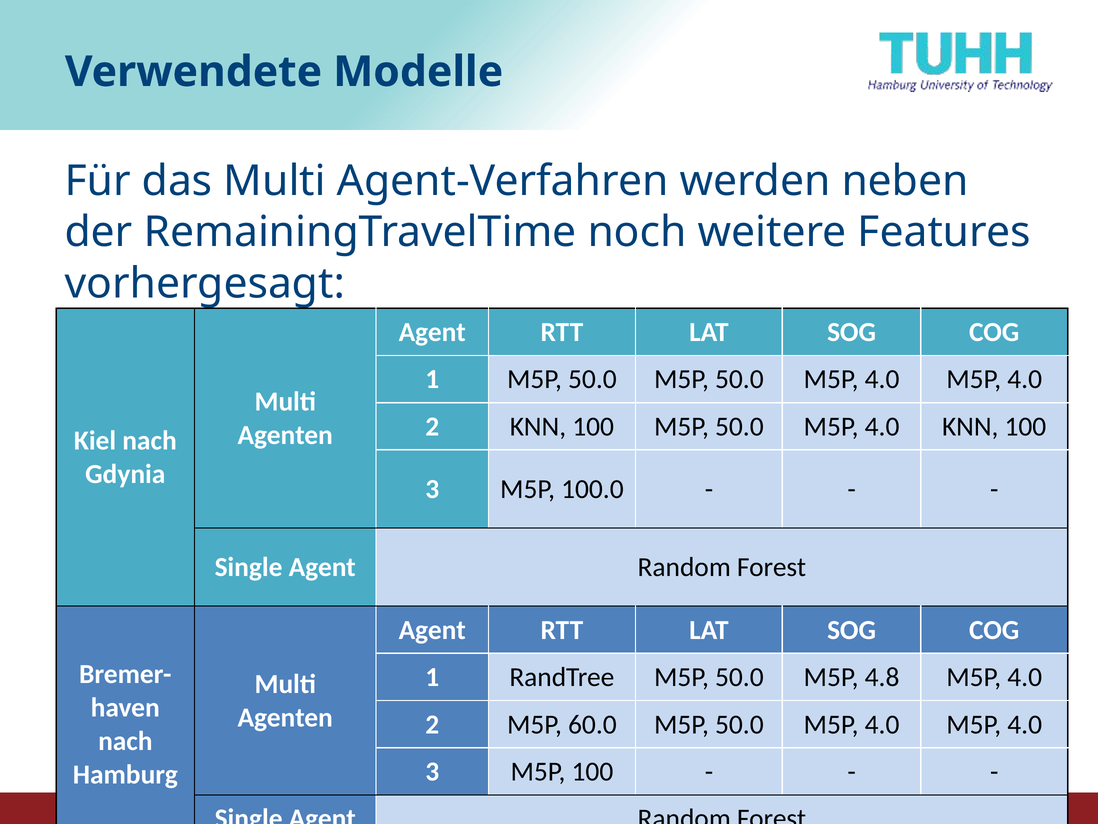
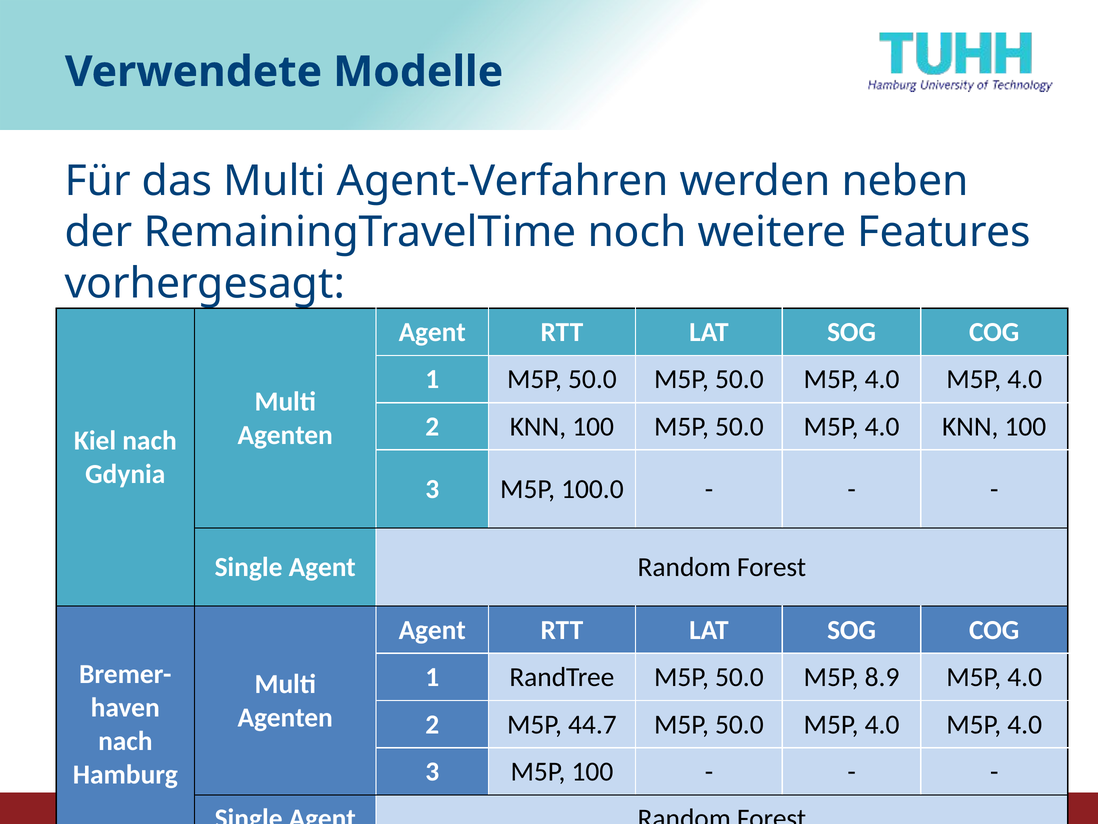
4.8: 4.8 -> 8.9 (882, 677)
60.0: 60.0 -> 44.7 (592, 724)
